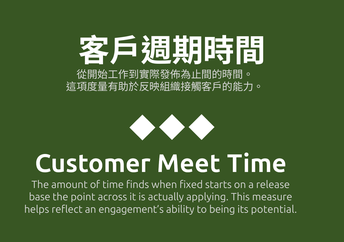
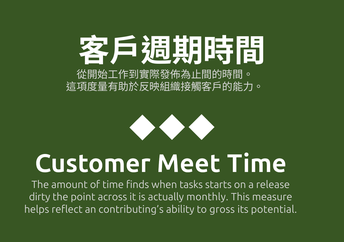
fixed: fixed -> tasks (191, 185)
base: base -> dirty (40, 197)
applying: applying -> monthly (207, 197)
engagement’s: engagement’s -> contributing’s (131, 210)
being: being -> gross (222, 210)
